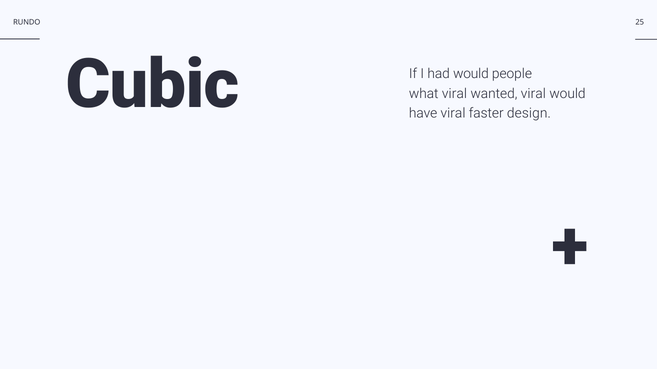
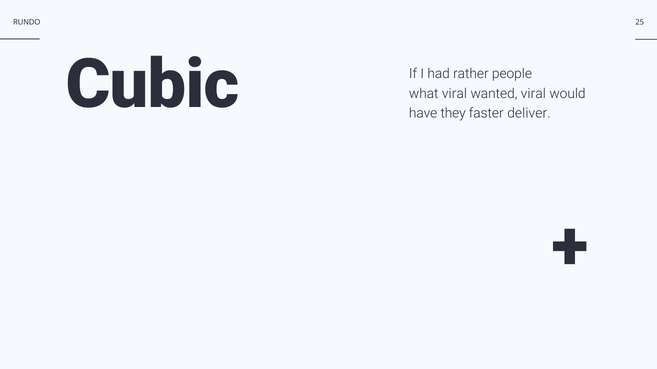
had would: would -> rather (471, 74)
have viral: viral -> they (453, 114)
design: design -> deliver (529, 114)
